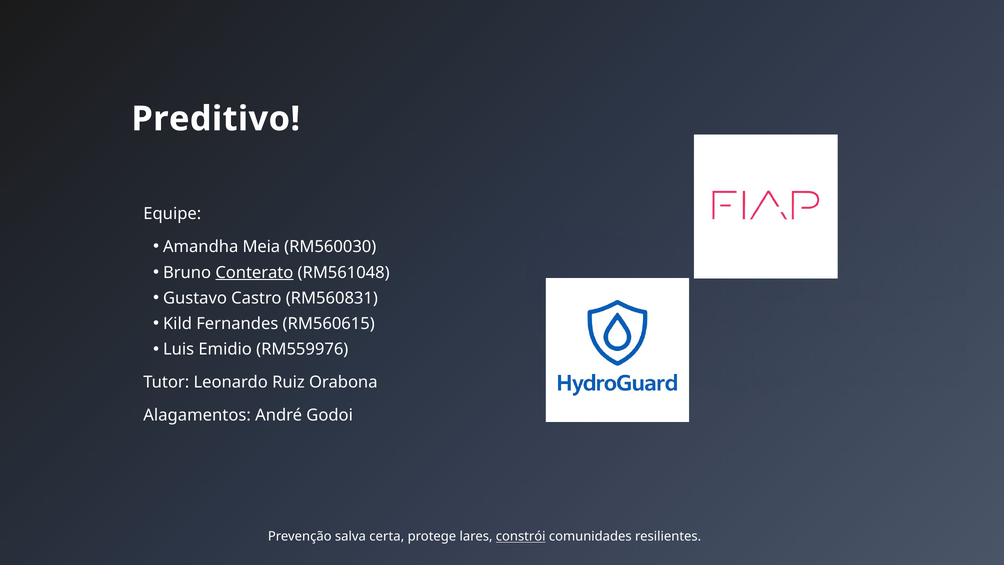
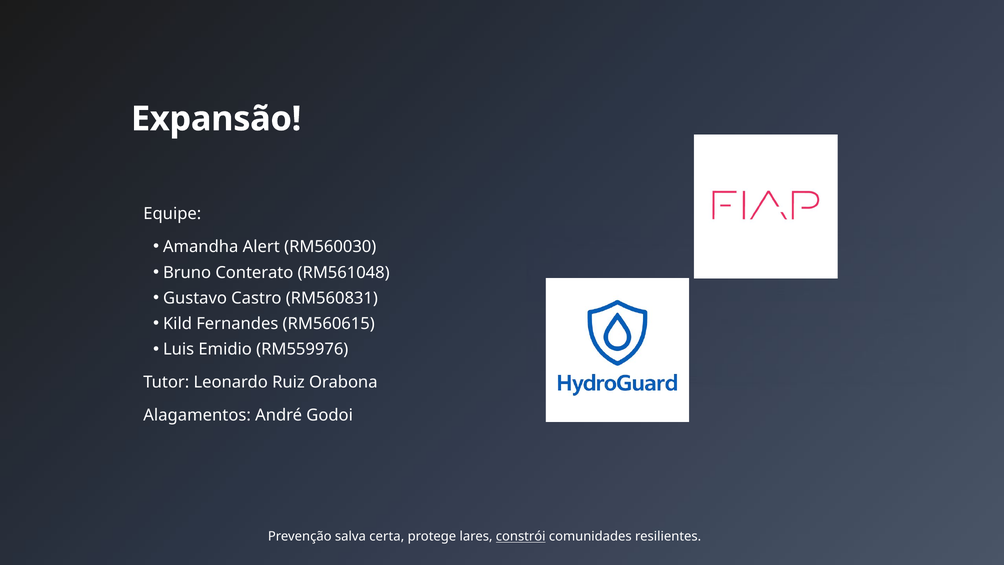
Preditivo: Preditivo -> Expansão (216, 119)
Meia: Meia -> Alert (261, 247)
Conterato underline: present -> none (254, 272)
